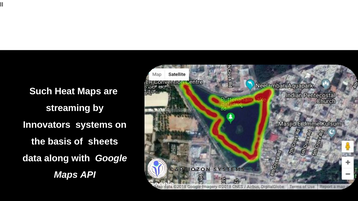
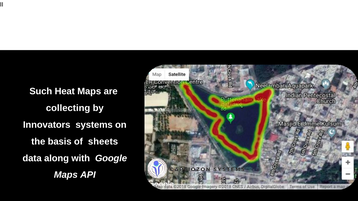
streaming: streaming -> collecting (68, 108)
